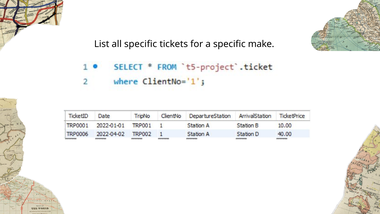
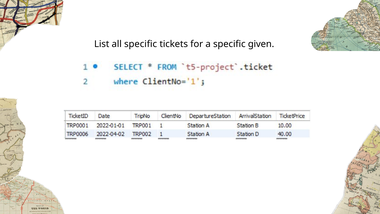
make: make -> given (261, 44)
